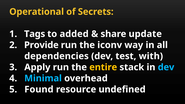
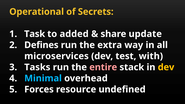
Tags: Tags -> Task (35, 34)
Provide: Provide -> Defines (41, 45)
iconv: iconv -> extra (110, 45)
dependencies: dependencies -> microservices (57, 56)
Apply: Apply -> Tasks (37, 67)
entire colour: yellow -> pink (103, 67)
dev colour: light blue -> yellow (166, 67)
Found: Found -> Forces (39, 89)
